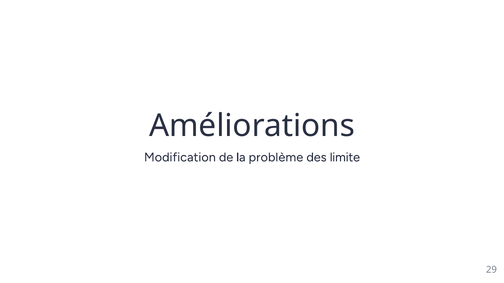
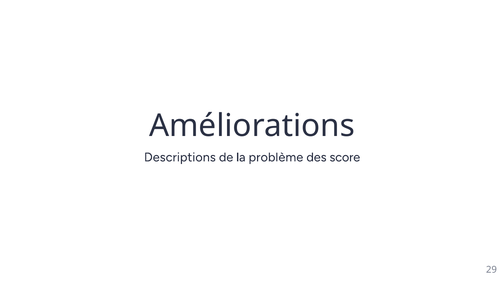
Modification: Modification -> Descriptions (180, 158)
limite: limite -> score (345, 158)
